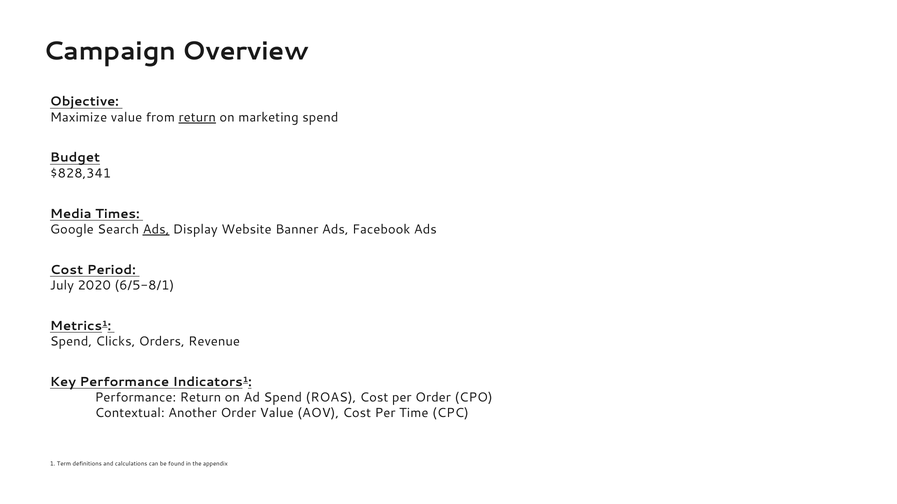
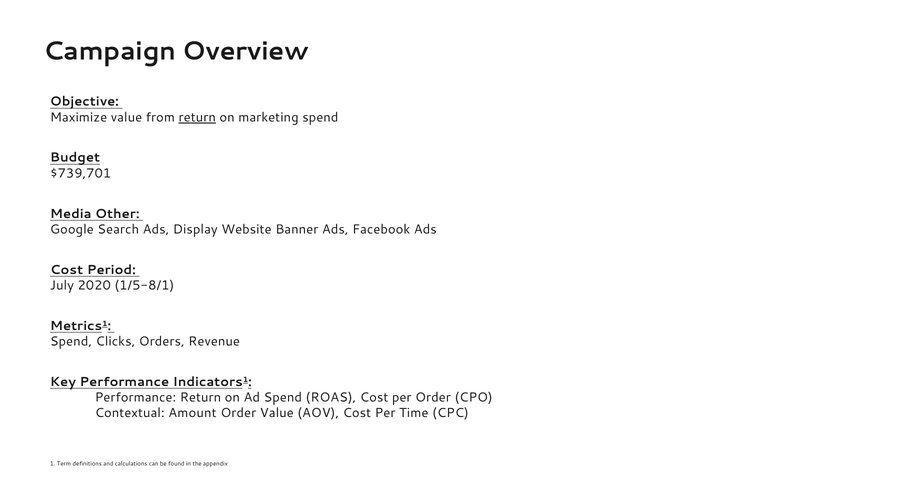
$828,341: $828,341 -> $739,701 (81, 174)
Times: Times -> Other (117, 214)
Ads underline: present -> none (156, 230)
6/5-8/1: 6/5-8/1 -> 1/5-8/1 (144, 286)
Another: Another -> Amount (192, 414)
